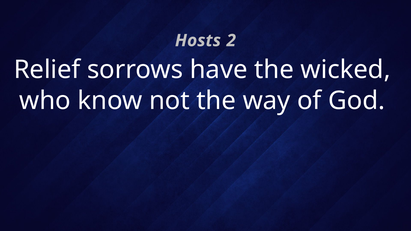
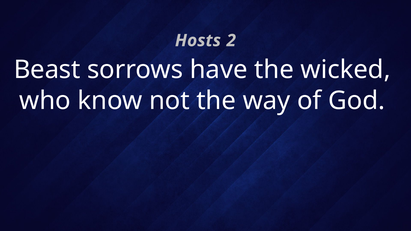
Relief: Relief -> Beast (47, 70)
